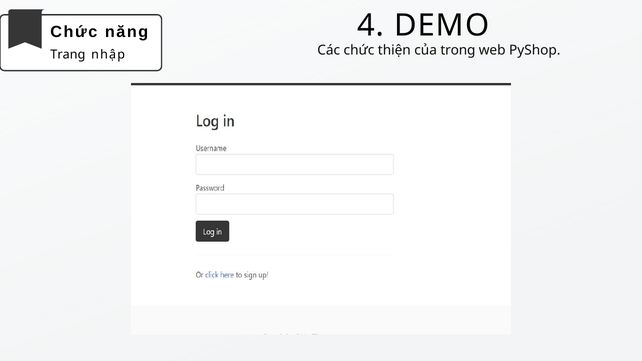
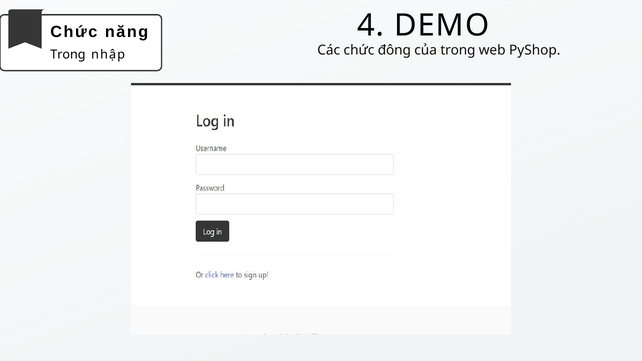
thiện: thiện -> đông (394, 50)
Trang: Trang -> Trong (68, 54)
